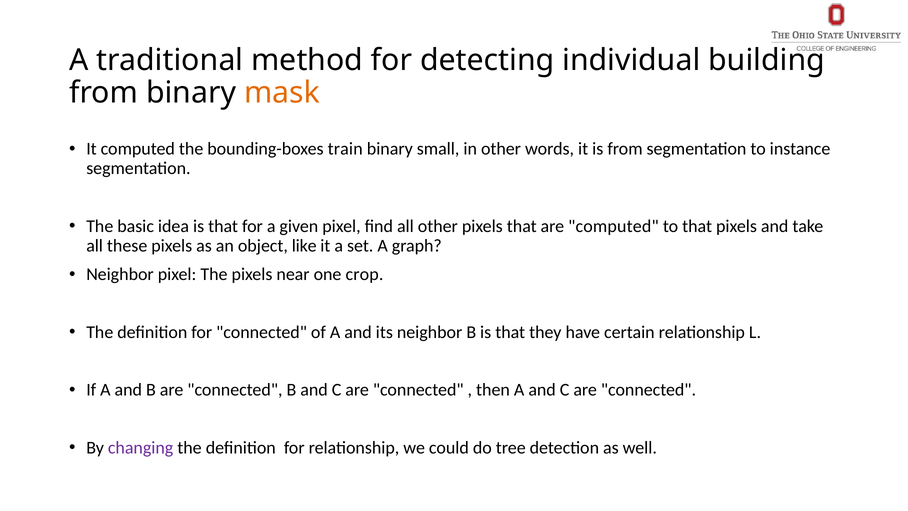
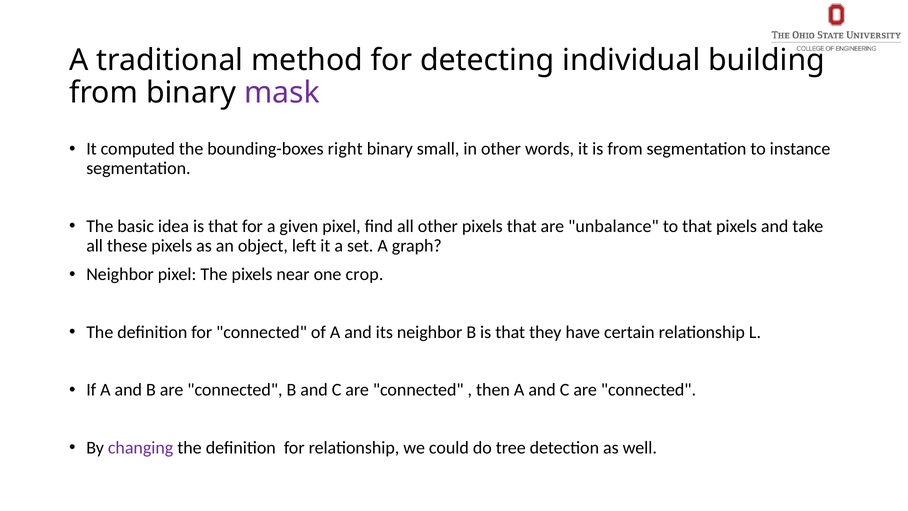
mask colour: orange -> purple (282, 93)
train: train -> right (345, 149)
are computed: computed -> unbalance (613, 226)
like: like -> left (304, 246)
